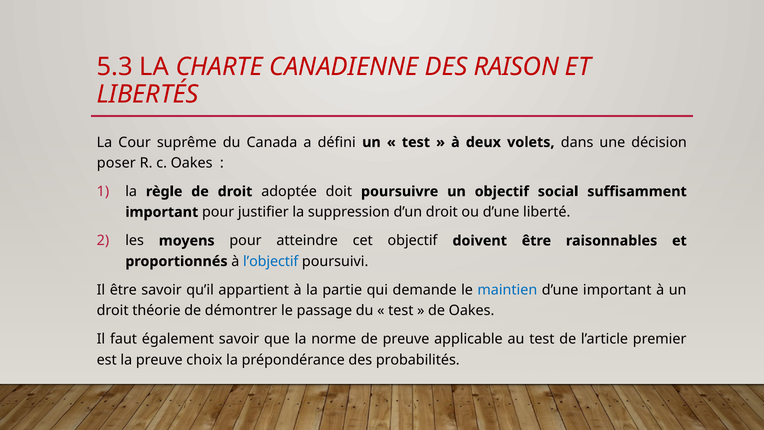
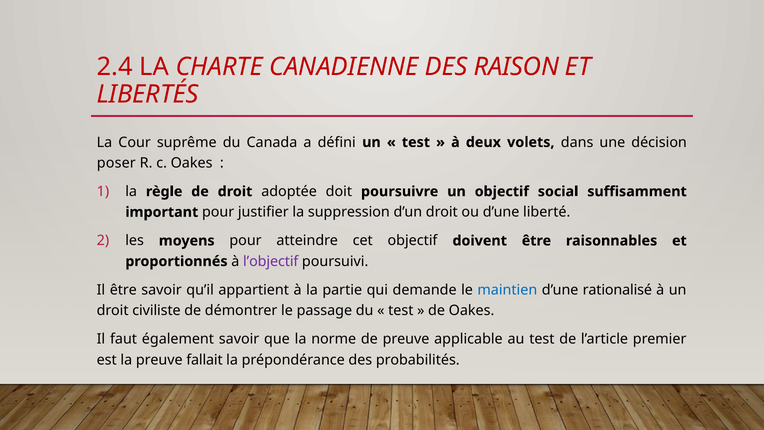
5.3: 5.3 -> 2.4 (115, 67)
l’objectif colour: blue -> purple (271, 261)
d’une important: important -> rationalisé (617, 290)
théorie: théorie -> civiliste (156, 310)
choix: choix -> fallait (204, 360)
